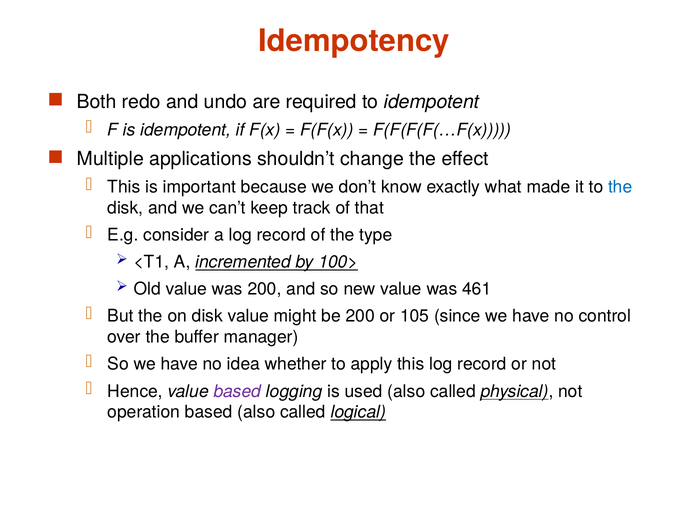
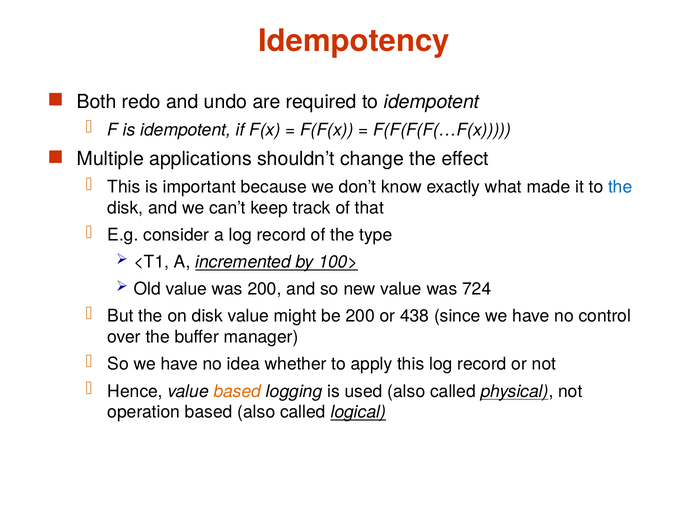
461: 461 -> 724 (477, 289)
105: 105 -> 438 (415, 316)
based colour: purple -> orange (237, 391)
